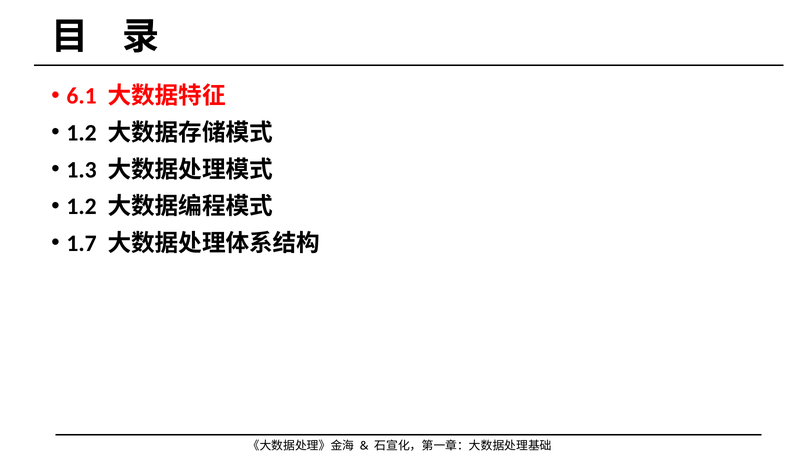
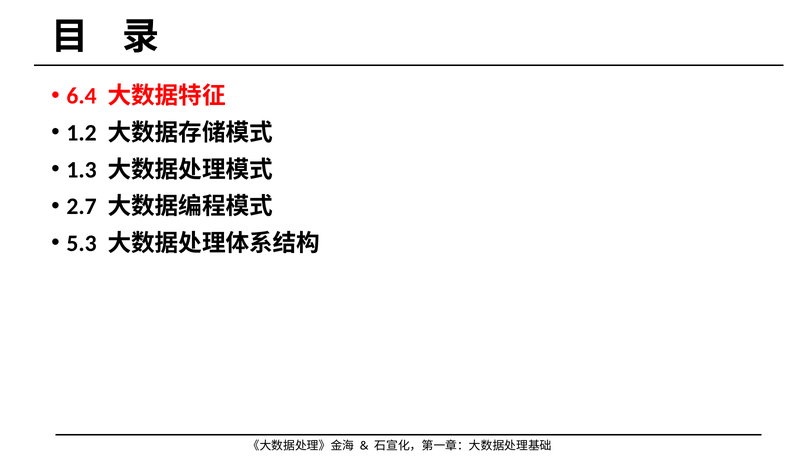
6.1: 6.1 -> 6.4 (82, 96)
1.2: 1.2 -> 2.7 (82, 206)
1.7: 1.7 -> 5.3 (82, 243)
